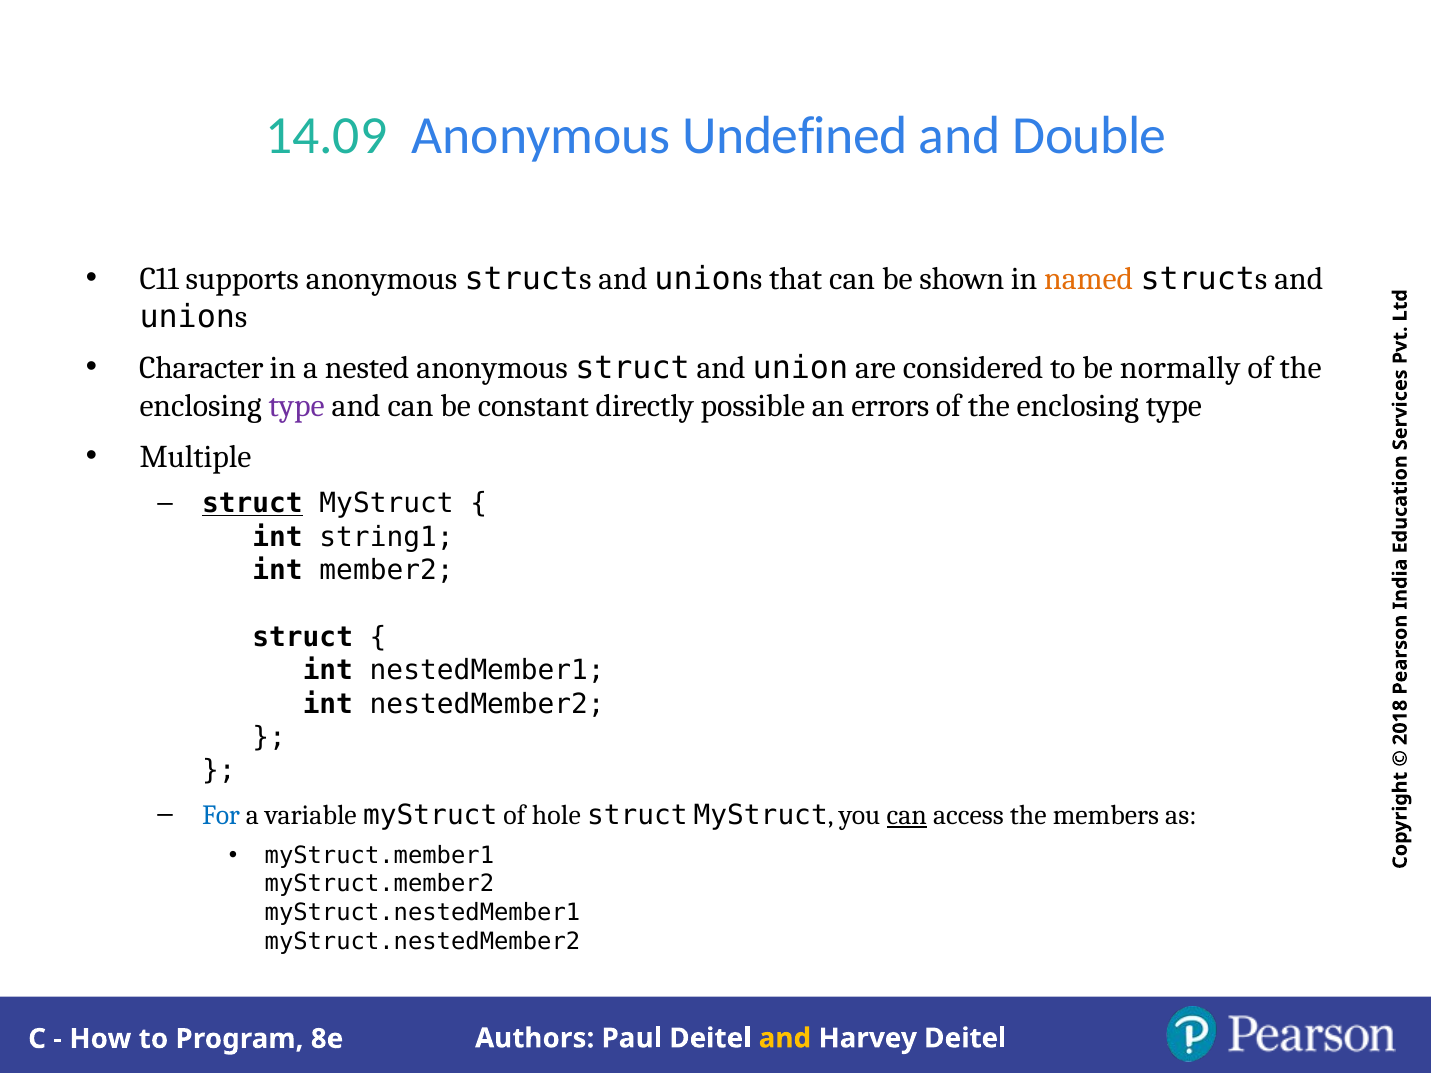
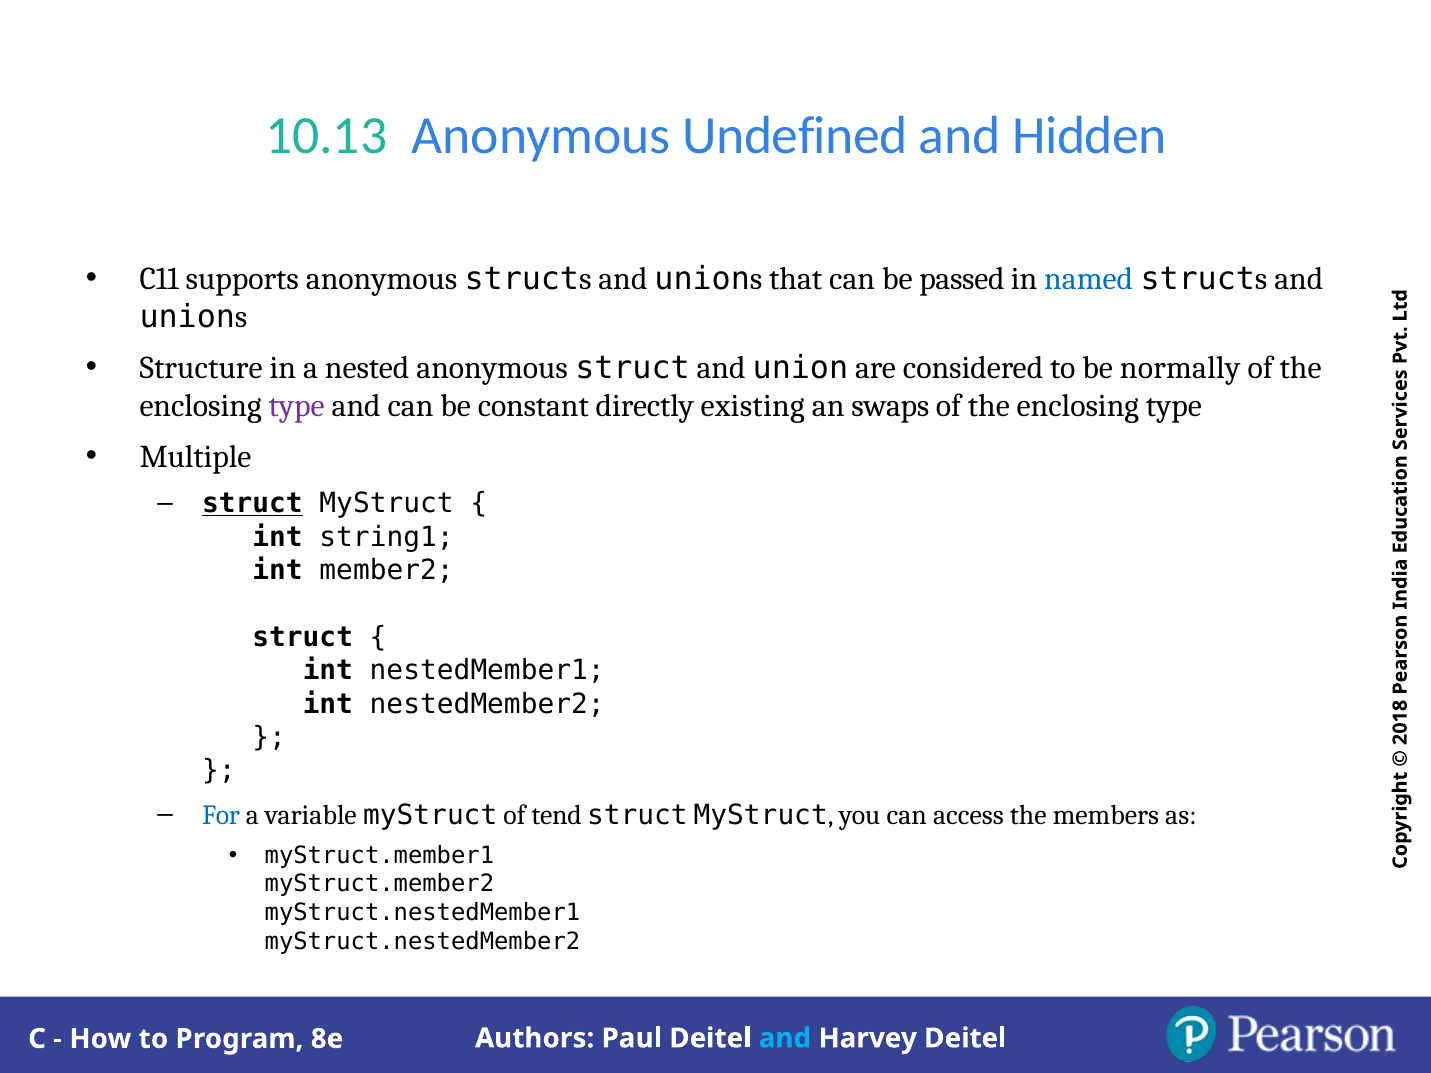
14.09: 14.09 -> 10.13 (326, 136)
Double: Double -> Hidden (1090, 136)
shown: shown -> passed (962, 279)
named colour: orange -> blue (1089, 279)
Character: Character -> Structure (201, 368)
possible: possible -> existing (753, 406)
errors: errors -> swaps (890, 406)
hole: hole -> tend (556, 815)
can underline: present -> none (907, 815)
and colour: yellow -> light blue (785, 1038)
